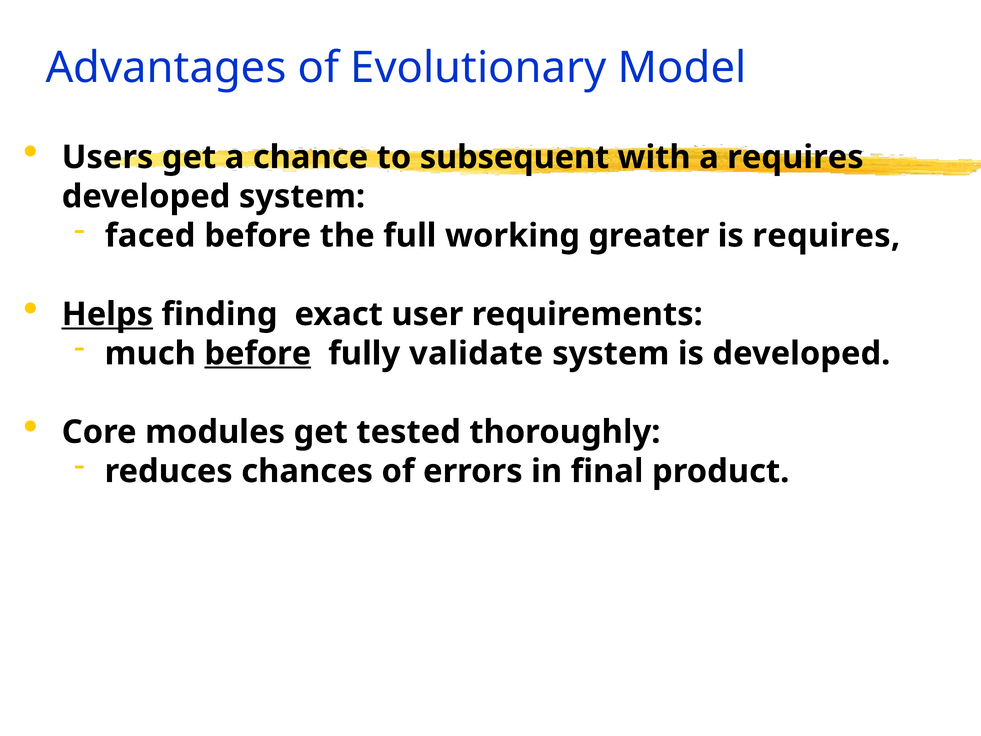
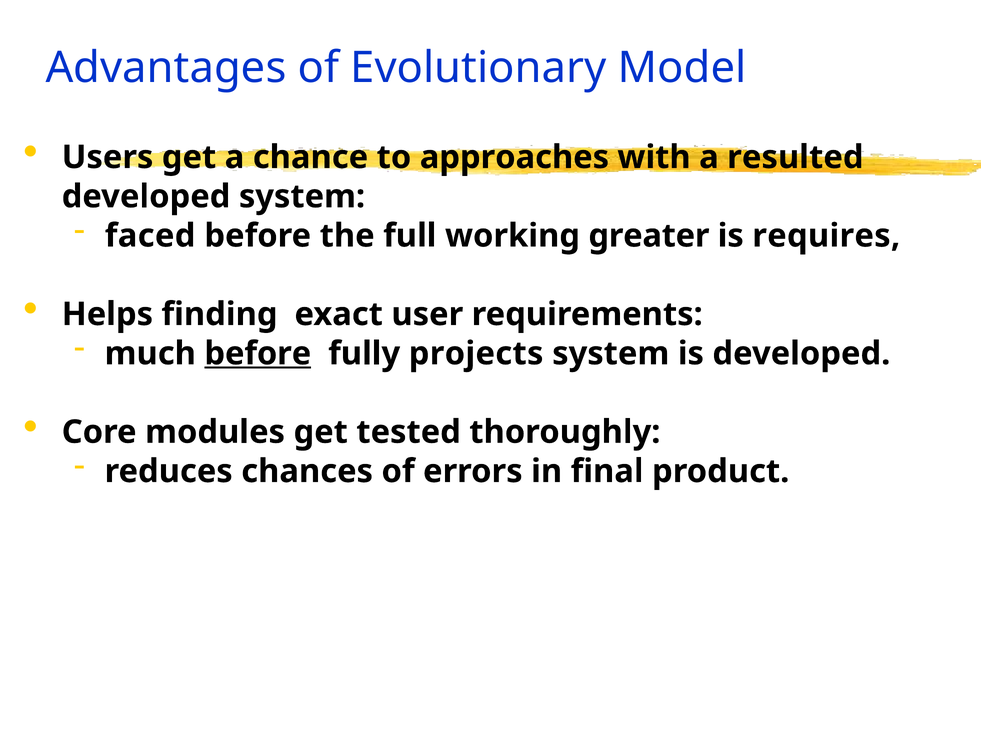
subsequent: subsequent -> approaches (514, 157)
a requires: requires -> resulted (795, 157)
Helps underline: present -> none (107, 314)
validate: validate -> projects (476, 353)
